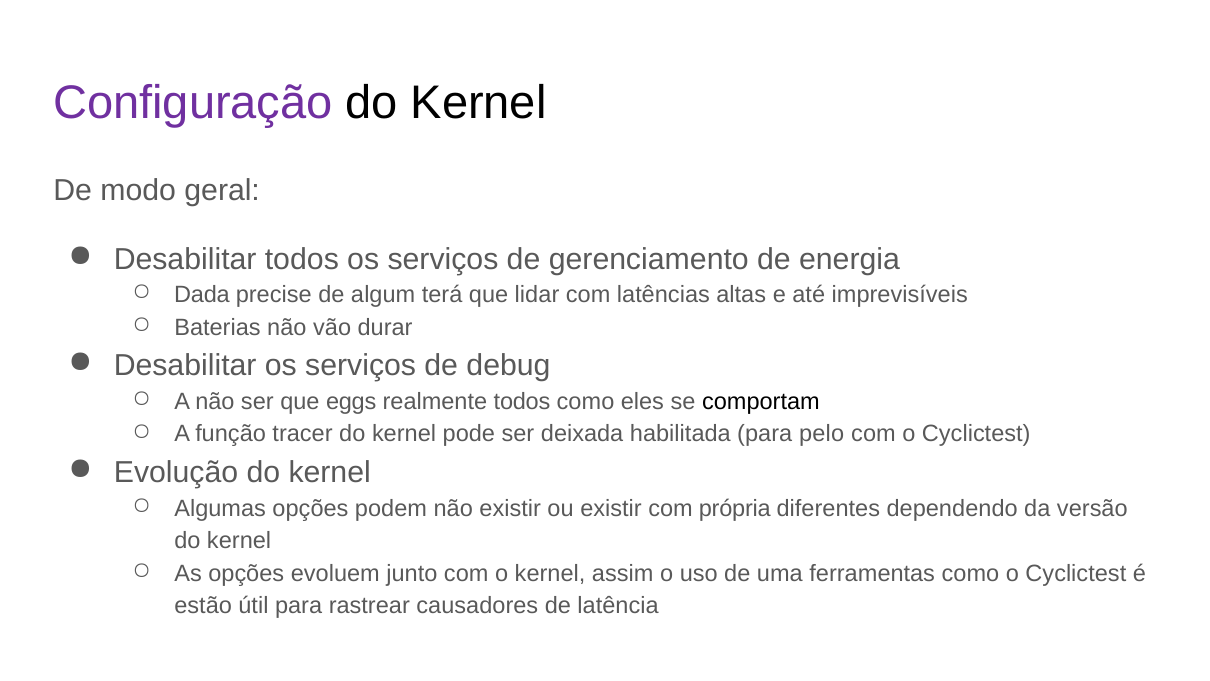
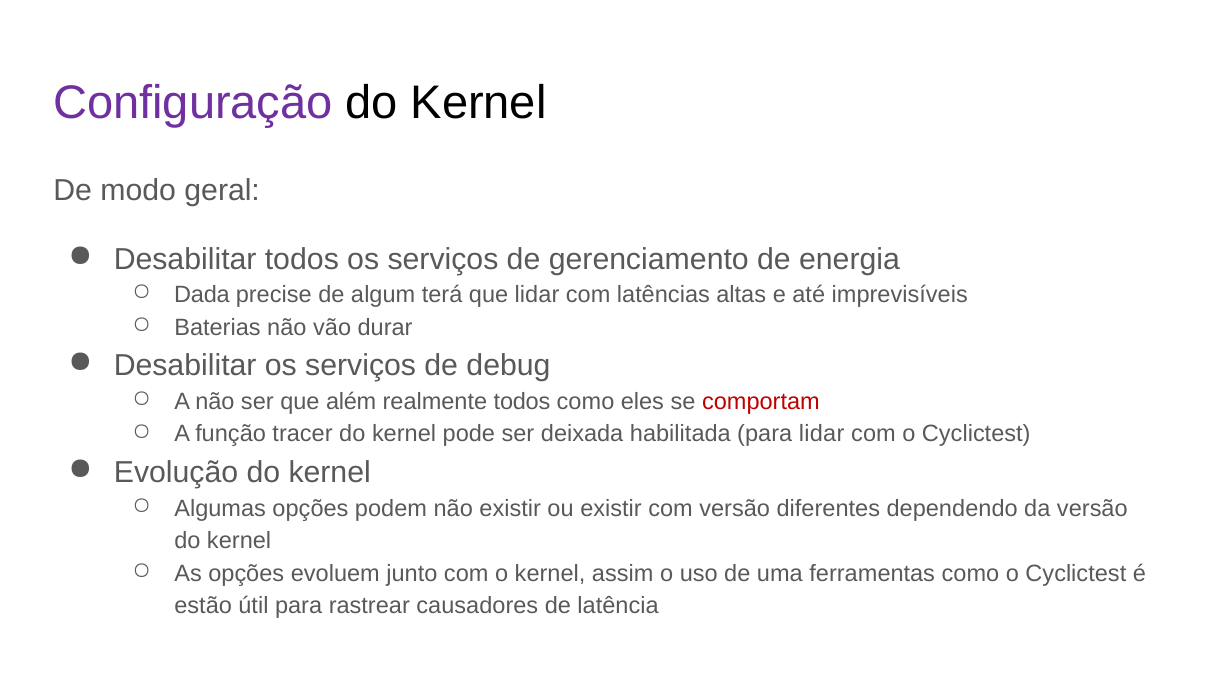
eggs: eggs -> além (351, 401)
comportam colour: black -> red (761, 401)
para pelo: pelo -> lidar (822, 434)
com própria: própria -> versão (735, 508)
